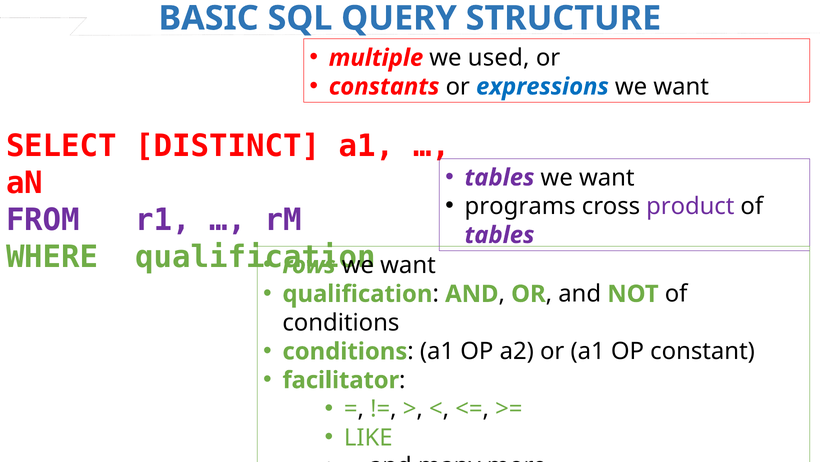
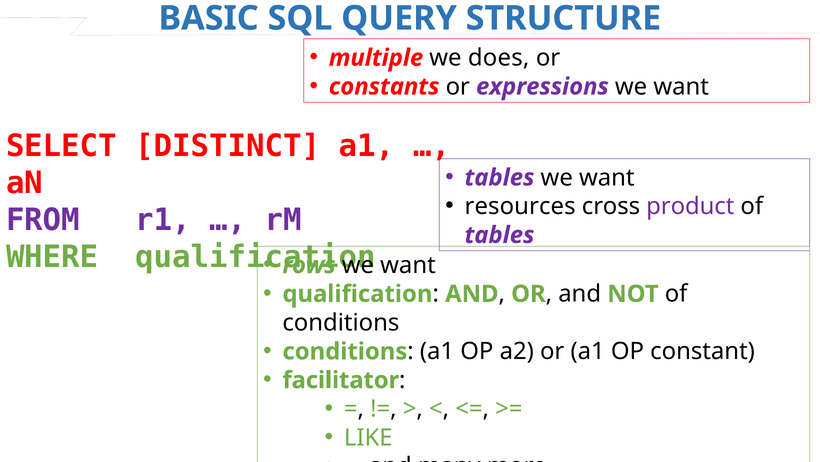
used: used -> does (499, 58)
expressions colour: blue -> purple (542, 86)
programs: programs -> resources (520, 206)
